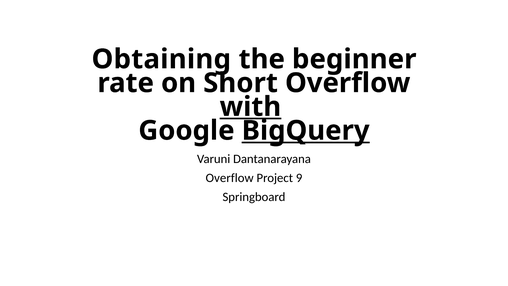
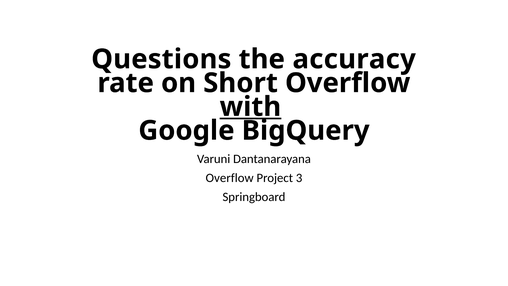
Obtaining: Obtaining -> Questions (161, 59)
beginner: beginner -> accuracy (354, 59)
BigQuery underline: present -> none (306, 130)
9: 9 -> 3 (299, 178)
